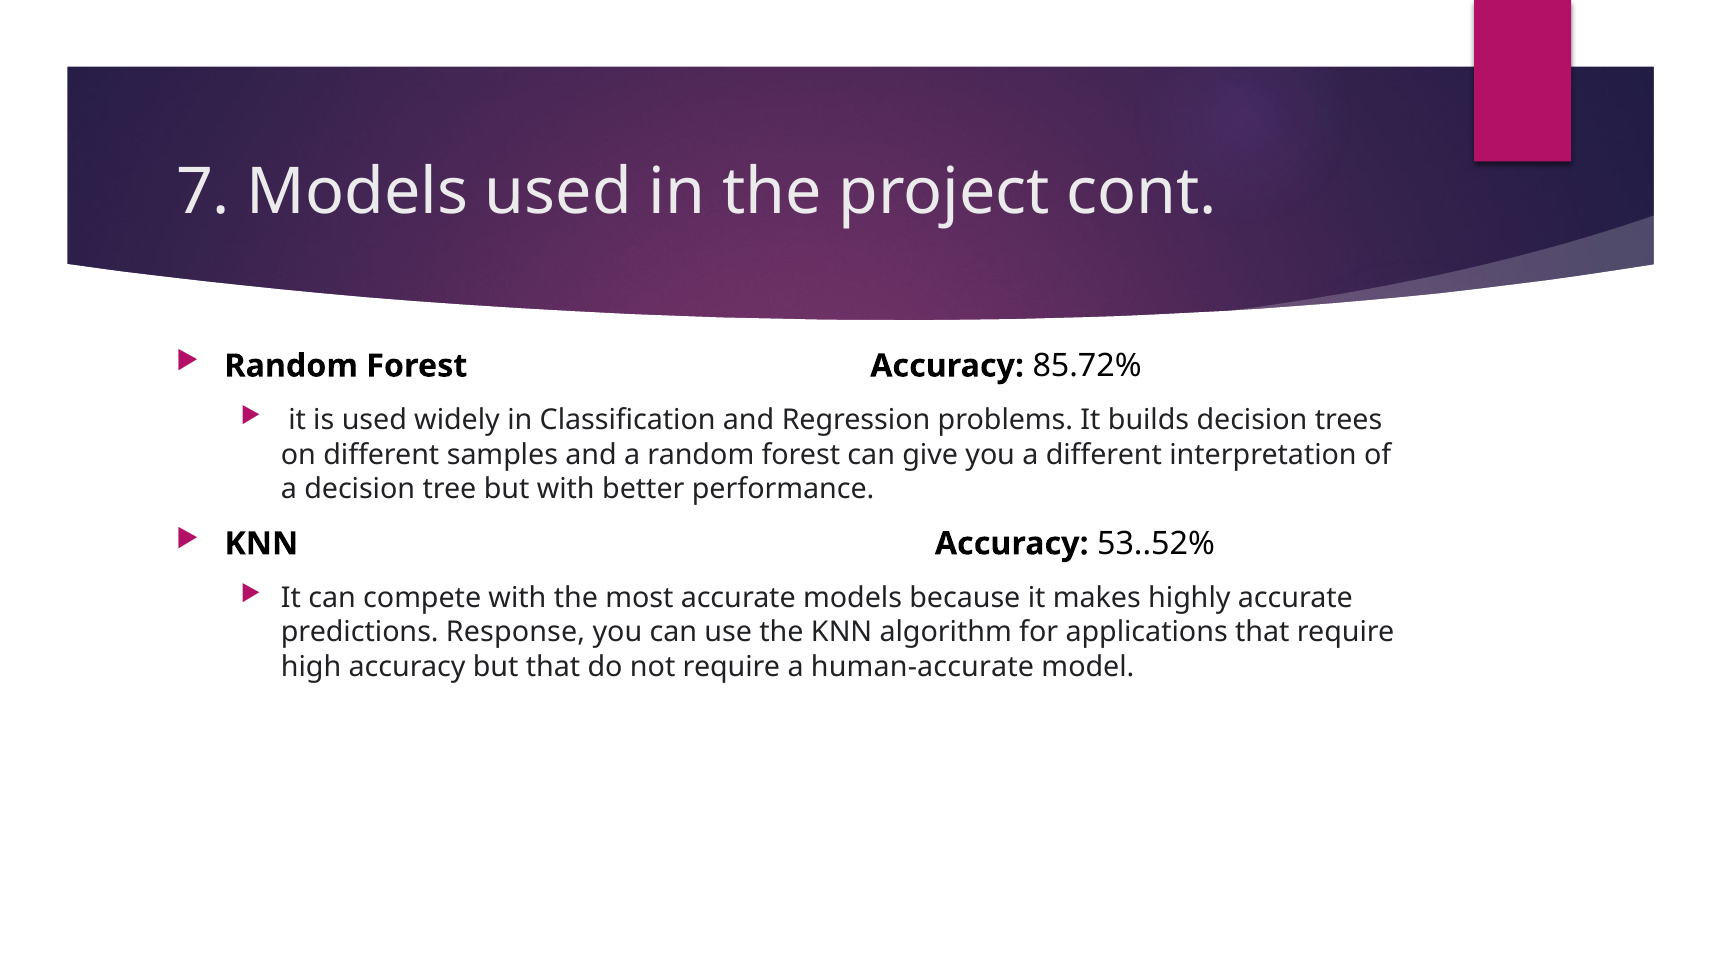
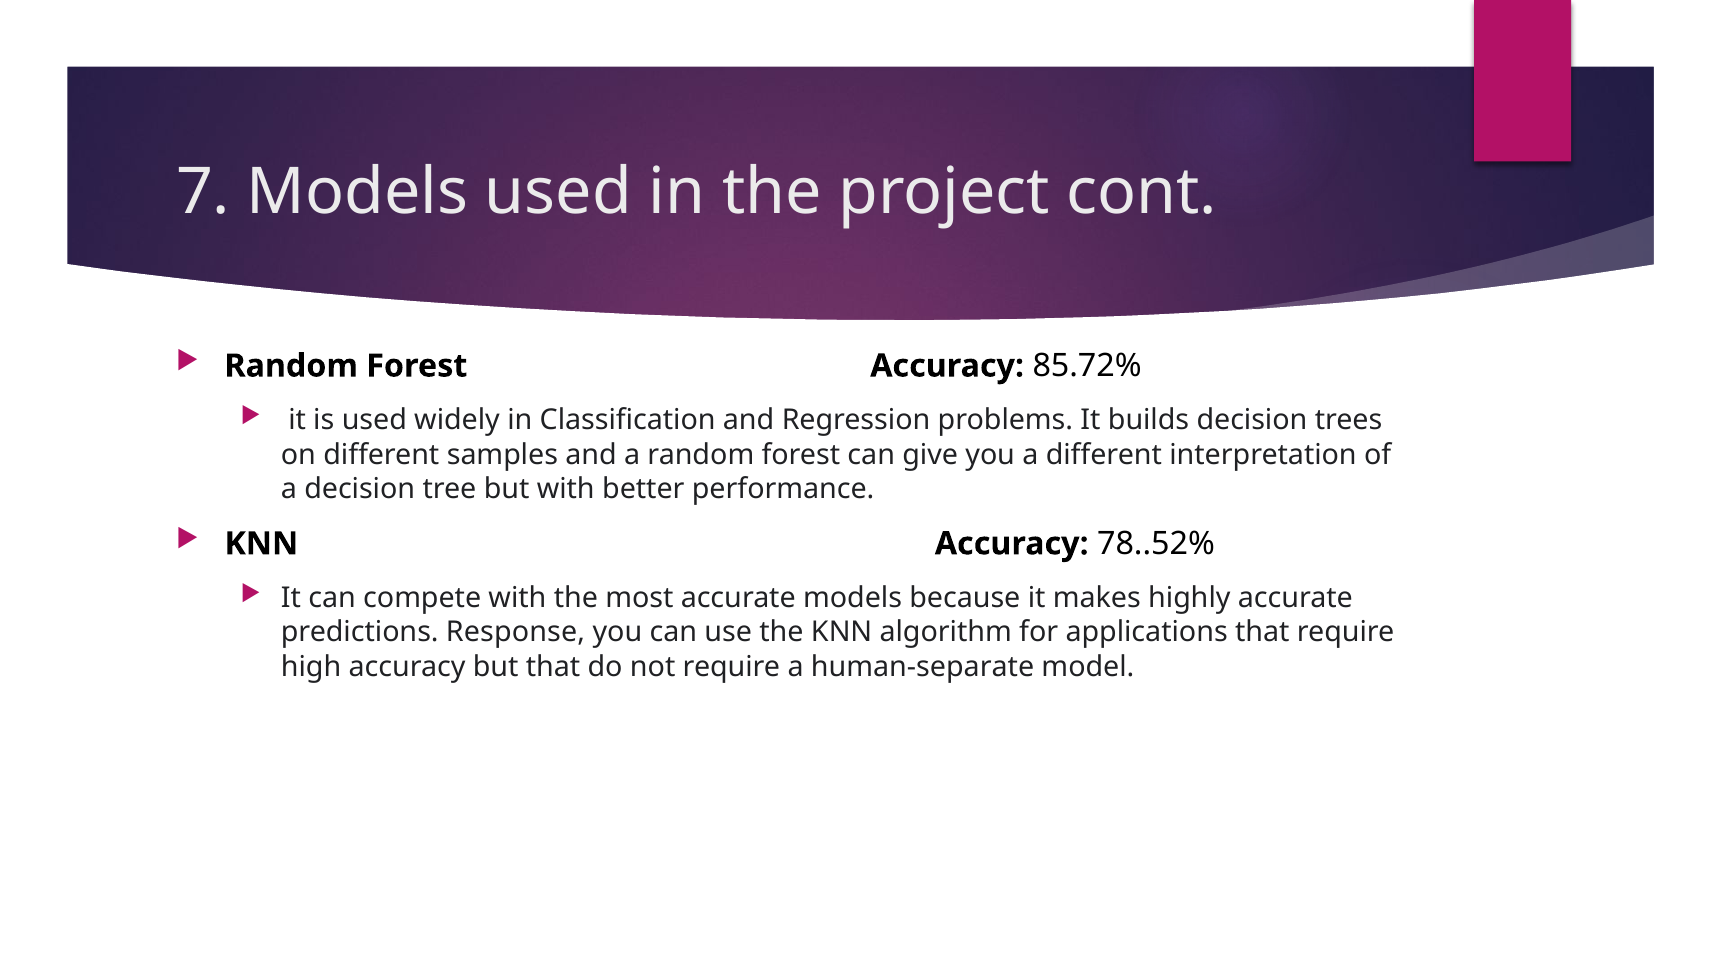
53..52%: 53..52% -> 78..52% (1156, 544)
human-accurate: human-accurate -> human-separate (923, 666)
